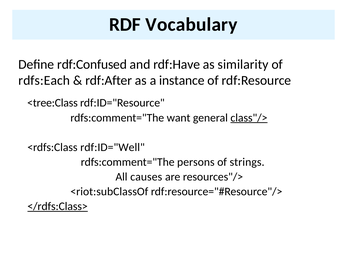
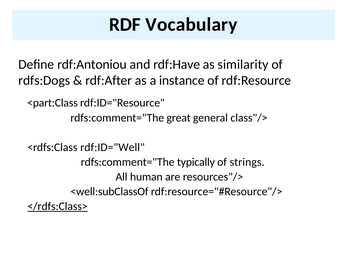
rdf:Confused: rdf:Confused -> rdf:Antoniou (92, 64)
rdfs:Each: rdfs:Each -> rdfs:Dogs (44, 81)
<tree:Class: <tree:Class -> <part:Class (52, 103)
want: want -> great (179, 118)
class"/> underline: present -> none (249, 118)
persons: persons -> typically (196, 162)
causes: causes -> human (146, 177)
<riot:subClassOf: <riot:subClassOf -> <well:subClassOf (109, 192)
